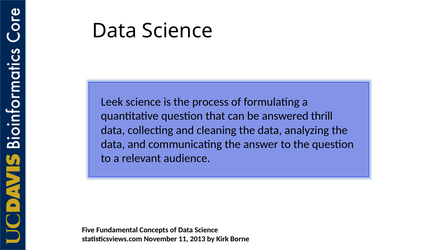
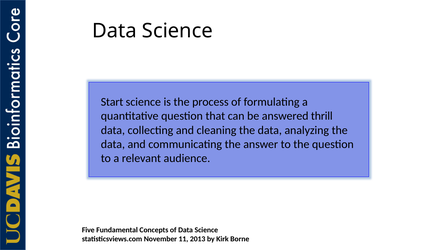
Leek: Leek -> Start (112, 102)
